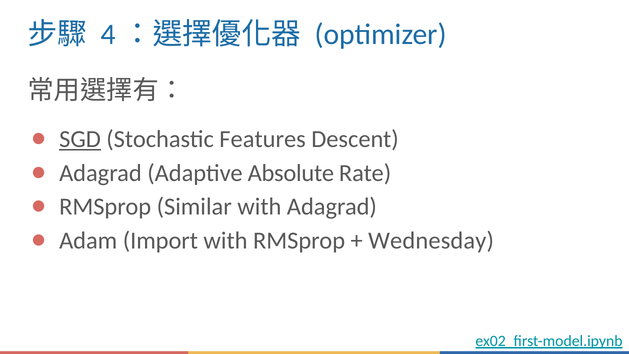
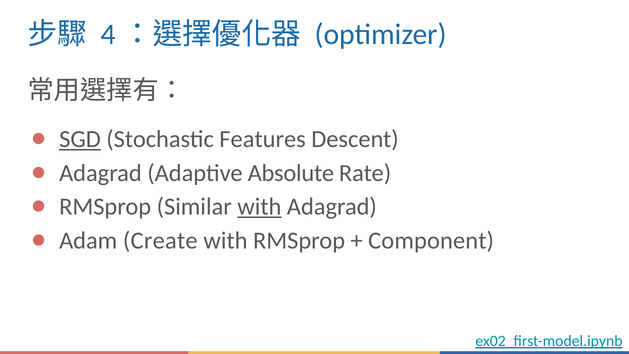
with underline: none -> present (259, 207)
Import: Import -> Create (160, 240)
Wednesday: Wednesday -> Component (431, 240)
